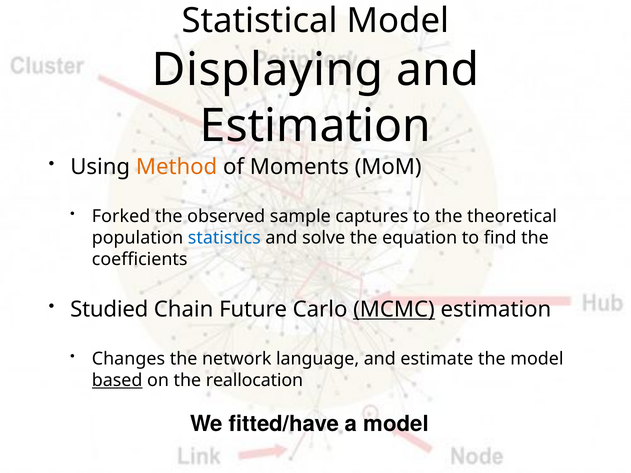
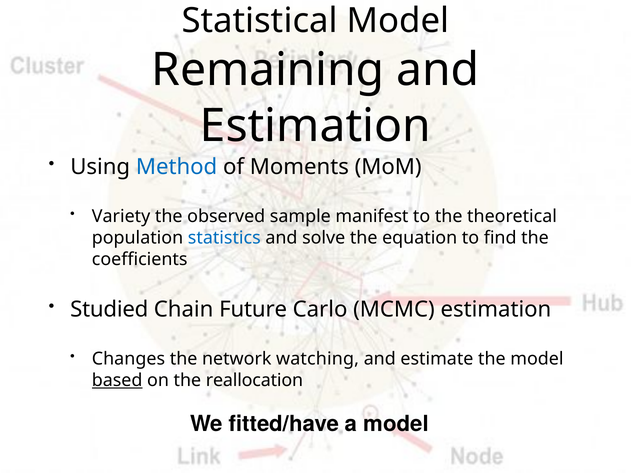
Displaying: Displaying -> Remaining (268, 70)
Method colour: orange -> blue (177, 167)
Forked: Forked -> Variety (121, 217)
captures: captures -> manifest (372, 217)
MCMC underline: present -> none (394, 310)
language: language -> watching (318, 359)
